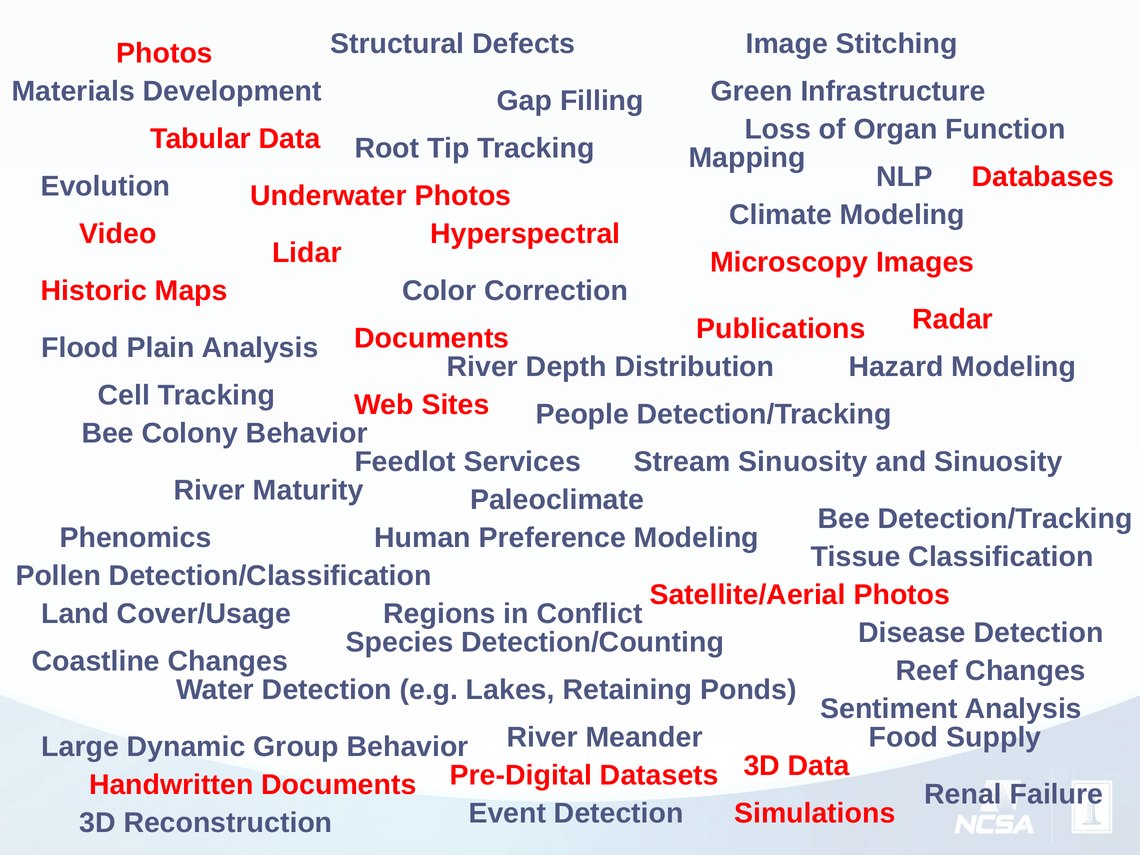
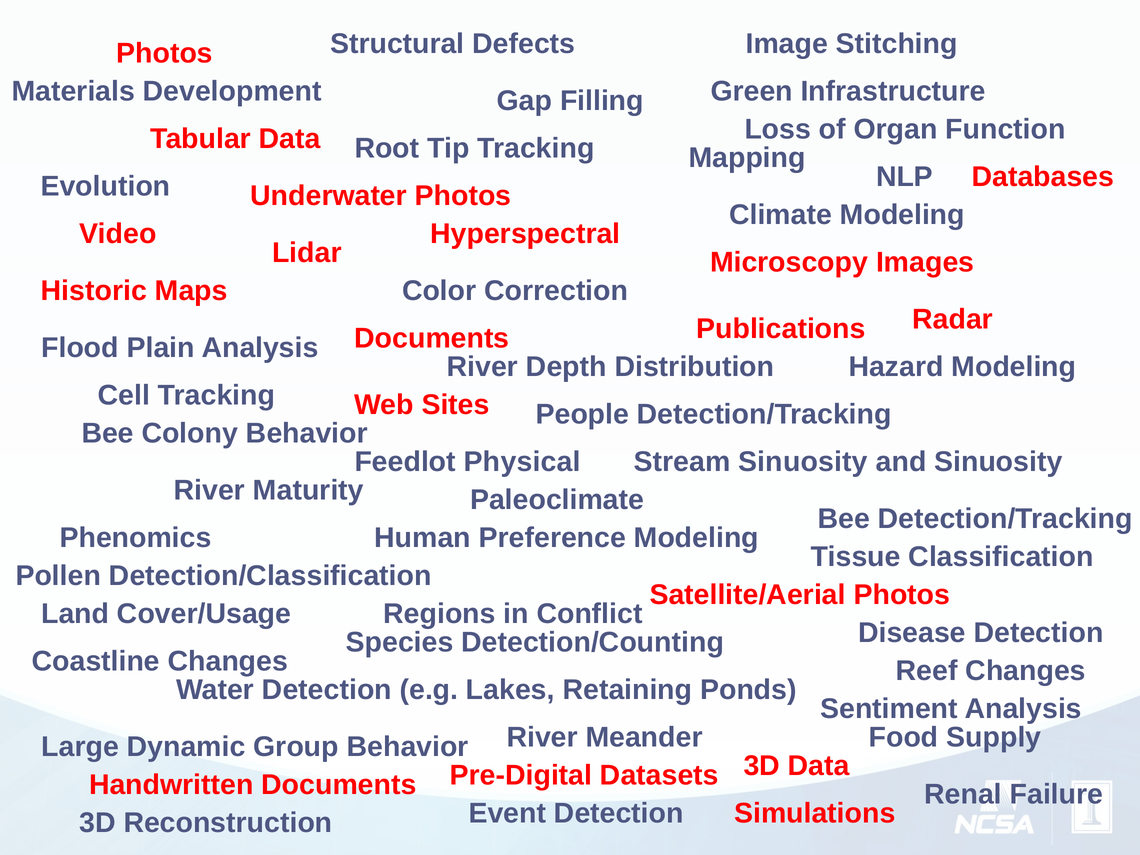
Services: Services -> Physical (522, 462)
